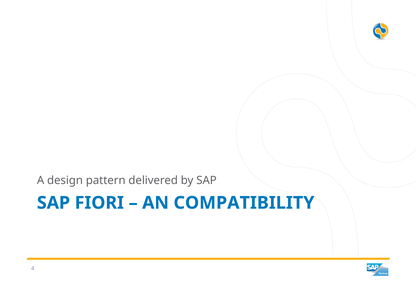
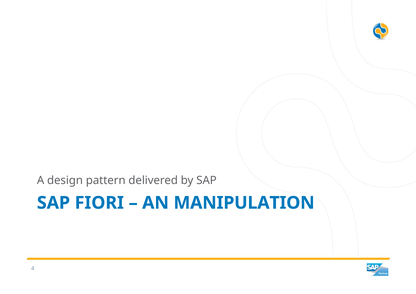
COMPATIBILITY: COMPATIBILITY -> MANIPULATION (244, 203)
